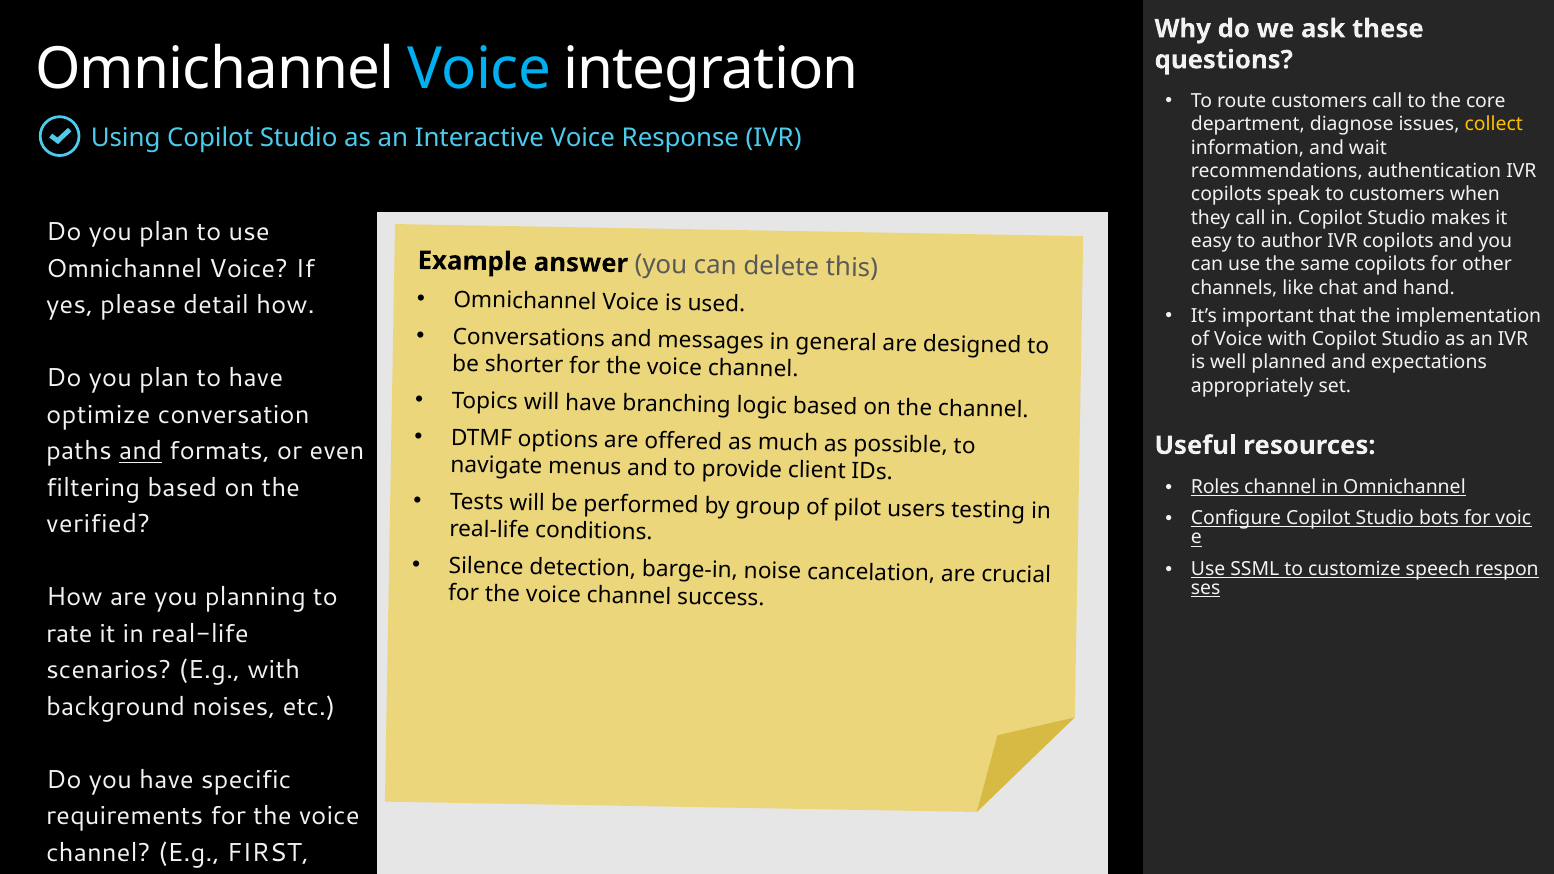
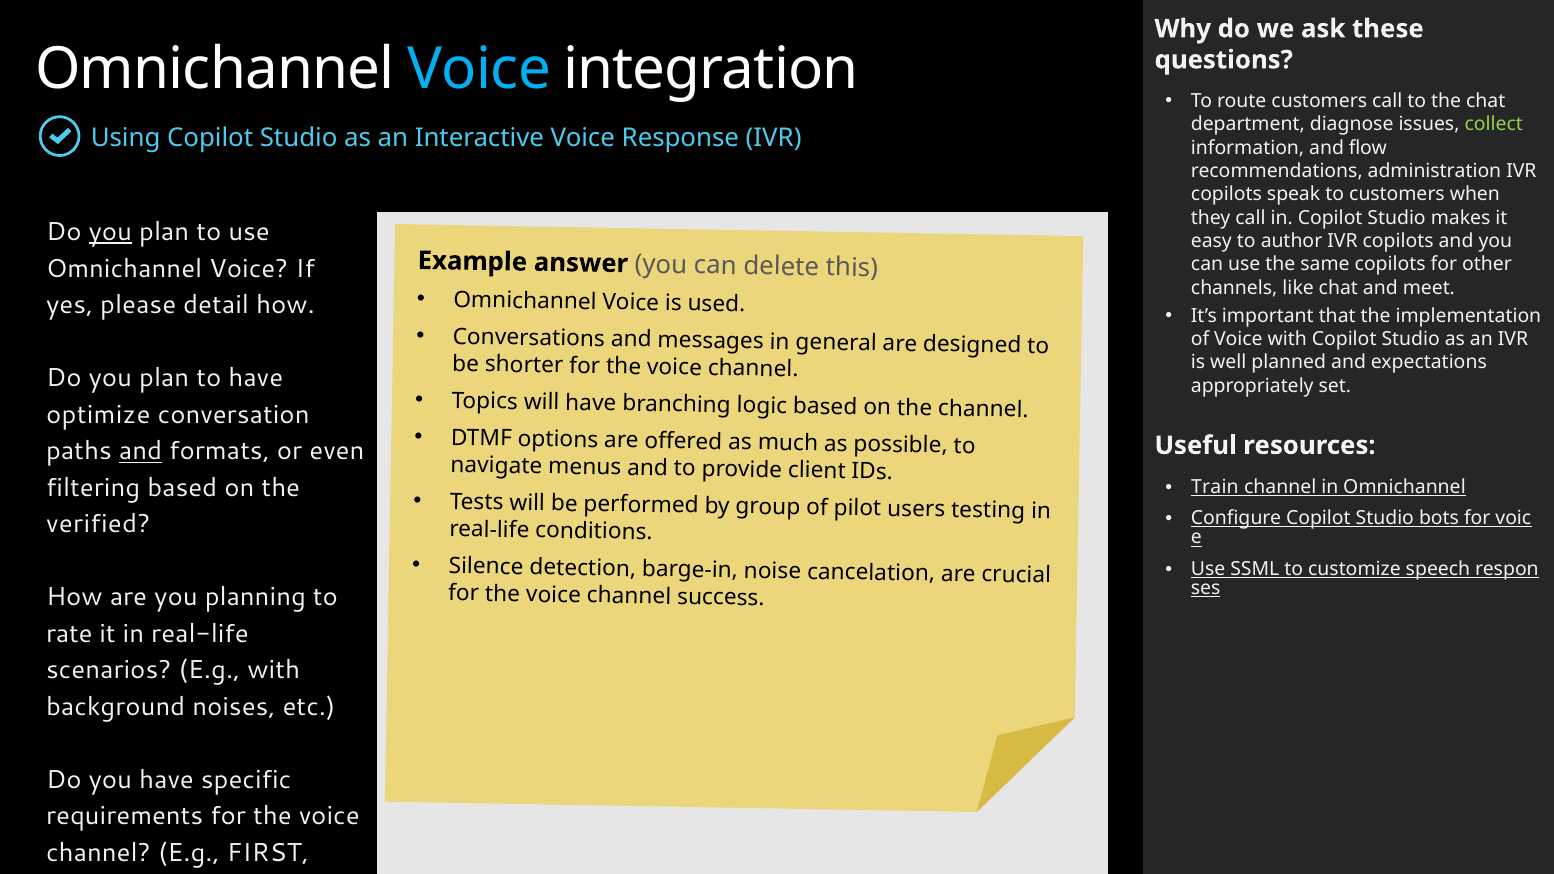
the core: core -> chat (1486, 101)
collect colour: yellow -> light green (1494, 125)
wait: wait -> flow (1368, 148)
authentication: authentication -> administration (1434, 171)
you underline: none -> present (110, 232)
hand: hand -> meet (1429, 288)
Roles: Roles -> Train (1215, 487)
